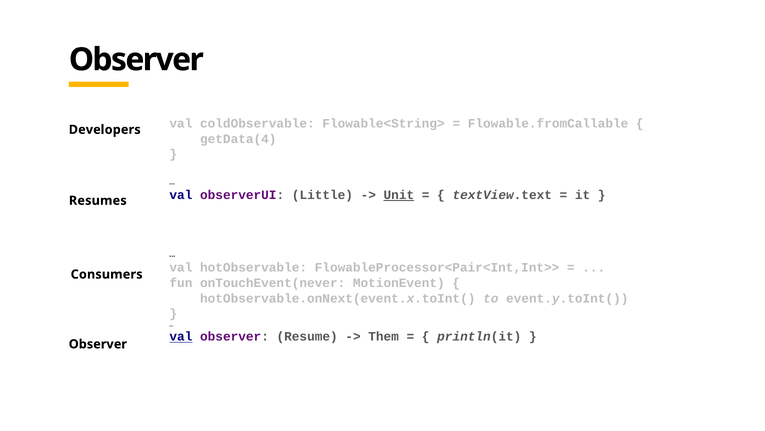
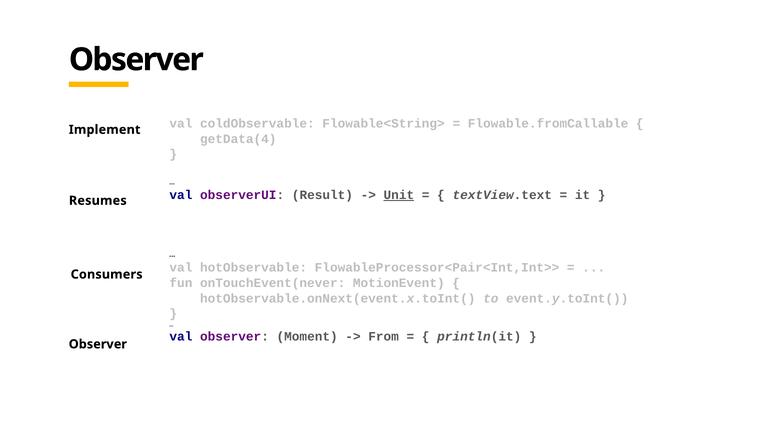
Developers: Developers -> Implement (105, 129)
Little: Little -> Result (322, 195)
val underline: present -> none (181, 336)
Resume: Resume -> Moment (307, 336)
Them: Them -> From (384, 336)
